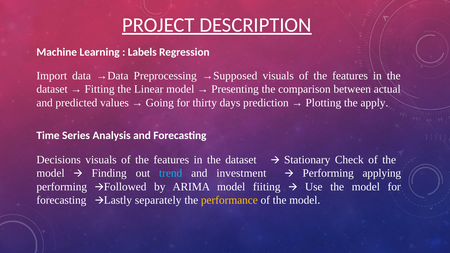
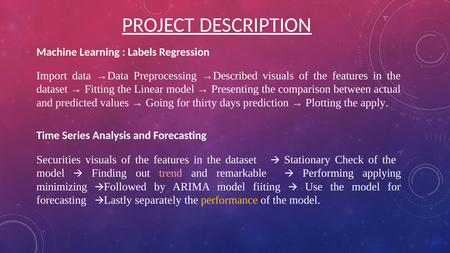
→Supposed: →Supposed -> →Described (230, 76)
Decisions: Decisions -> Securities (59, 160)
trend colour: light blue -> pink (171, 173)
investment: investment -> remarkable (241, 173)
performing: performing -> minimizing (62, 187)
